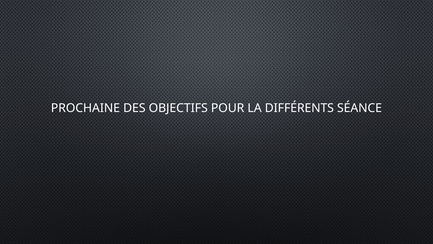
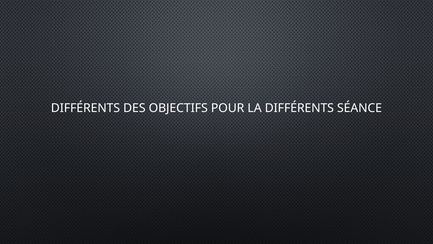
PROCHAINE: PROCHAINE -> DIFFÉRENTS (85, 108)
